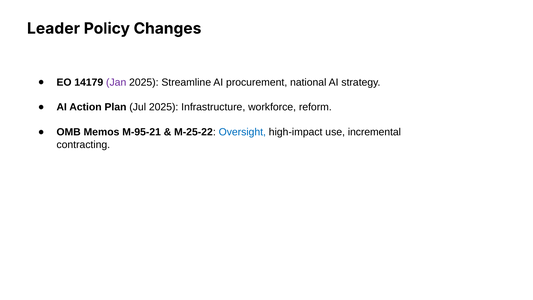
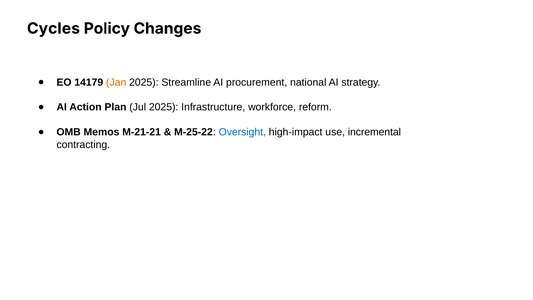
Leader: Leader -> Cycles (53, 28)
Jan colour: purple -> orange (116, 82)
M-95-21: M-95-21 -> M-21-21 (142, 132)
